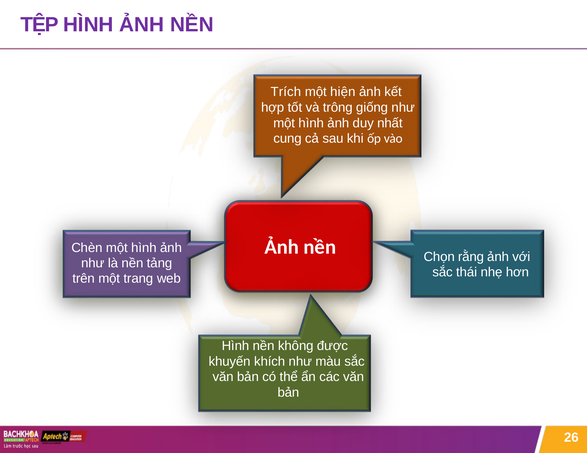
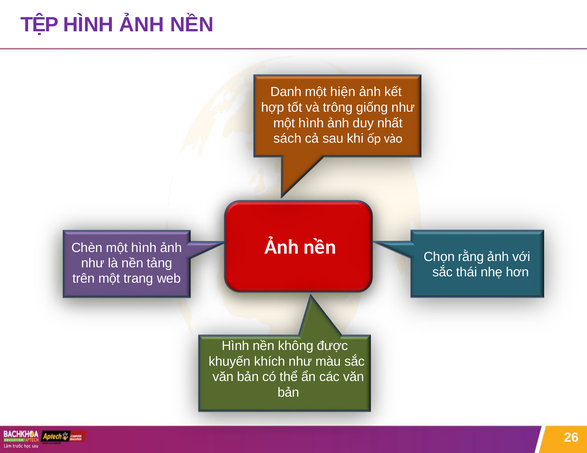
Trích: Trích -> Danh (286, 92)
cung: cung -> sách (287, 139)
